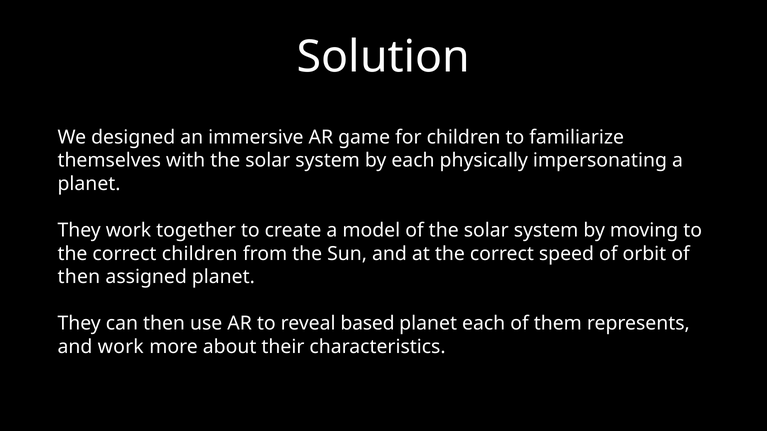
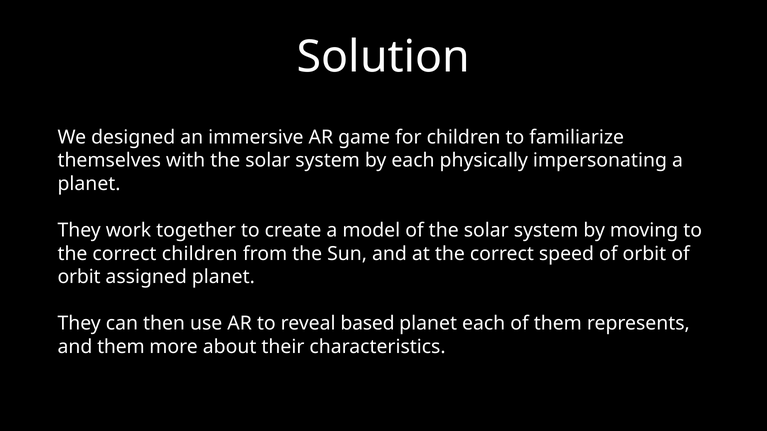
then: then -> orbit (79, 277)
and work: work -> them (121, 347)
